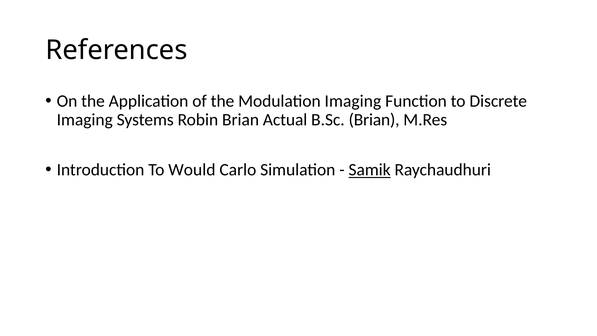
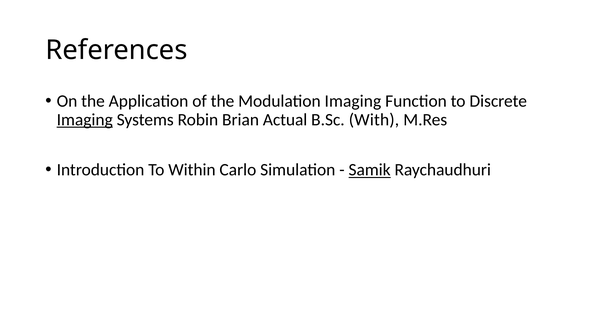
Imaging underline: none -> present (85, 120)
B.Sc Brian: Brian -> With (374, 120)
Would: Would -> Within (192, 170)
